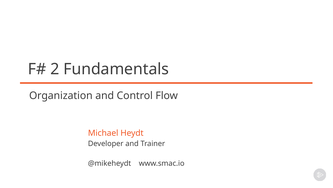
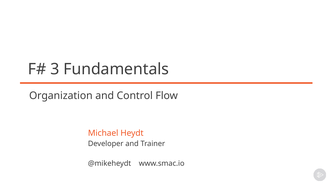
2: 2 -> 3 (55, 69)
